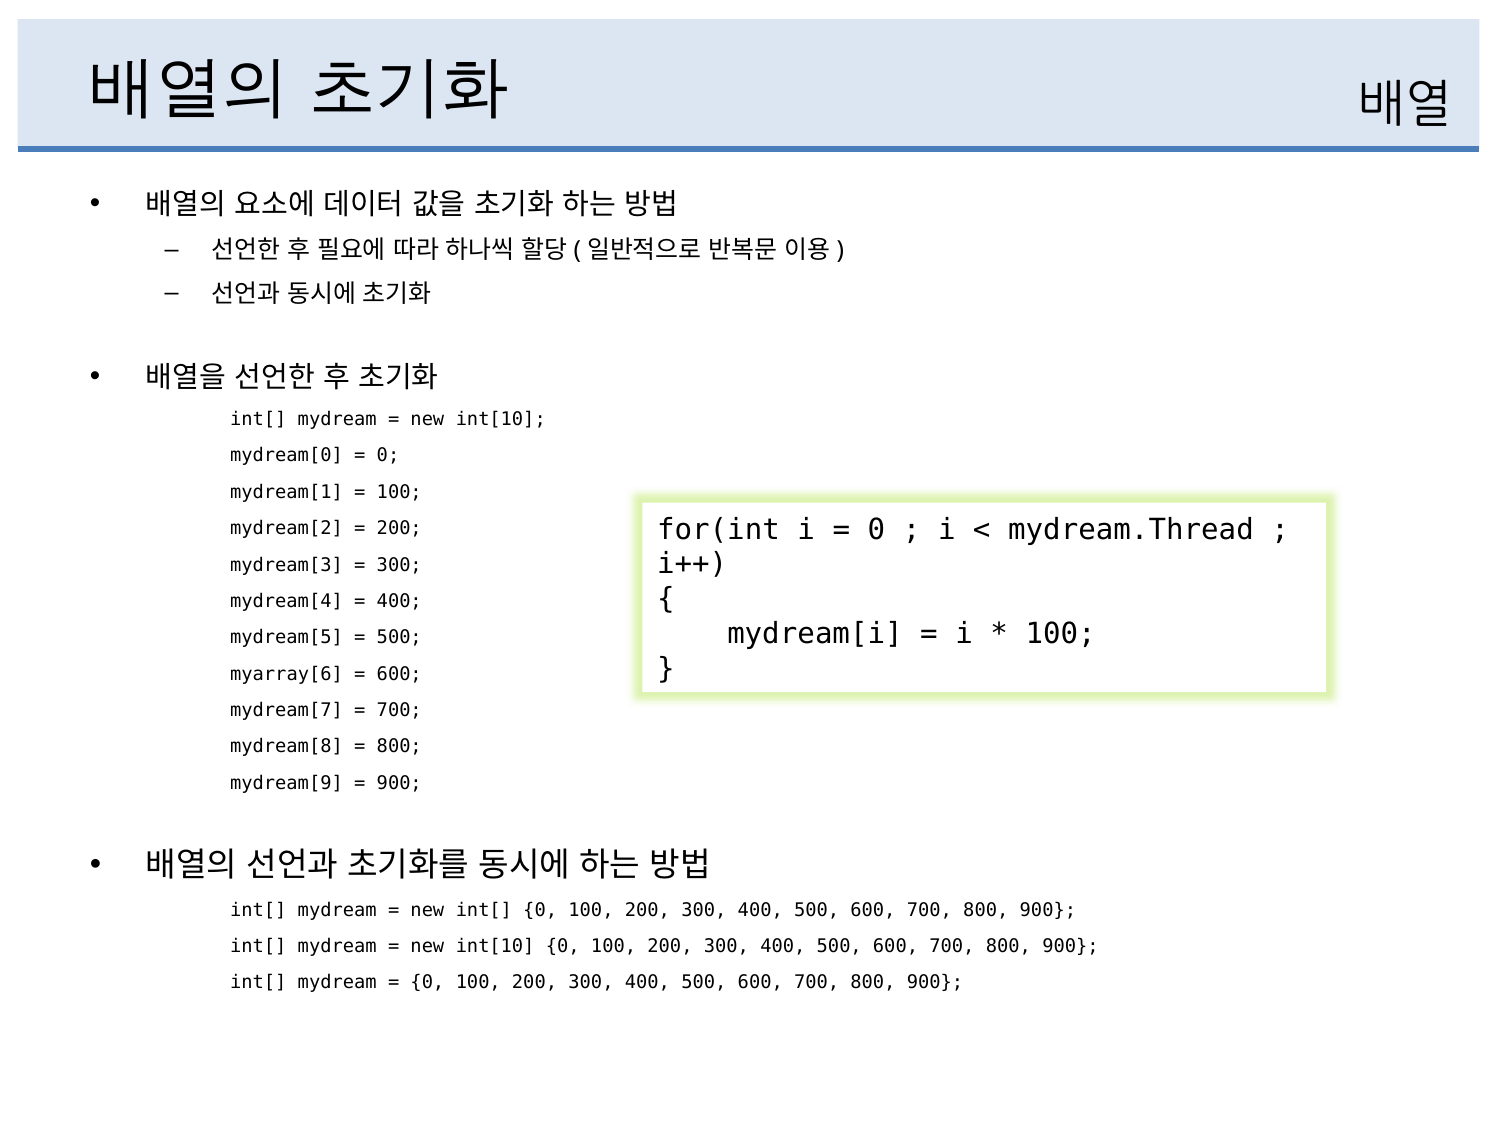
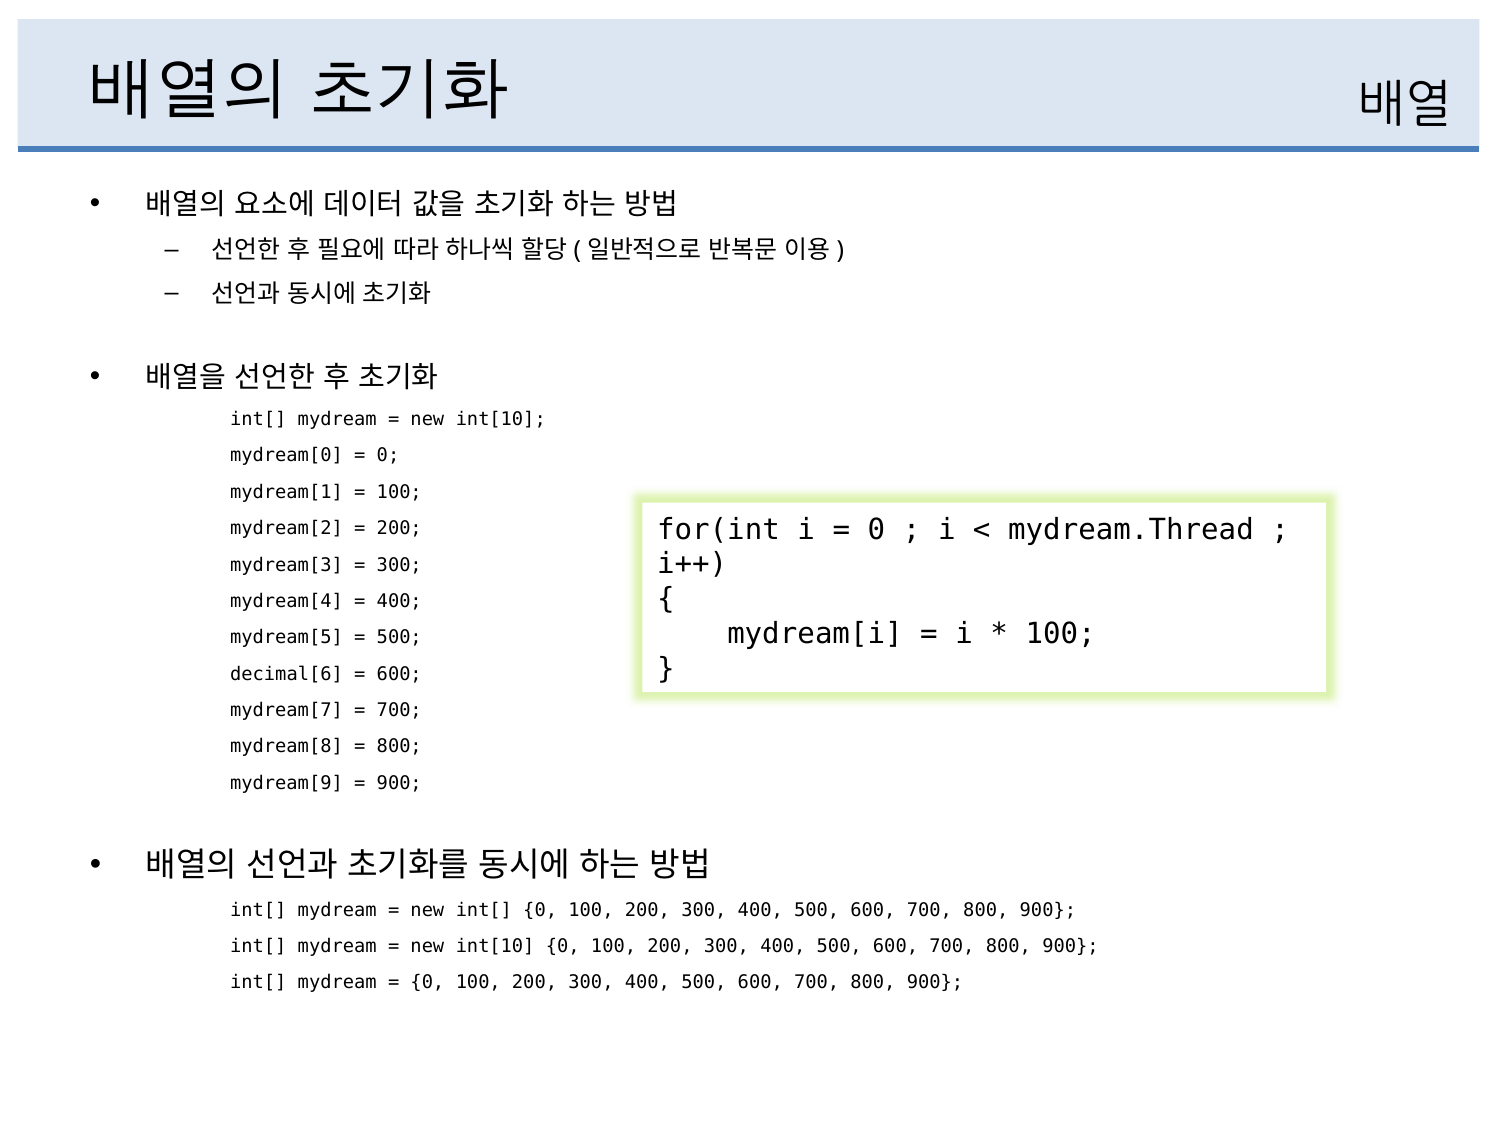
myarray[6: myarray[6 -> decimal[6 (287, 674)
